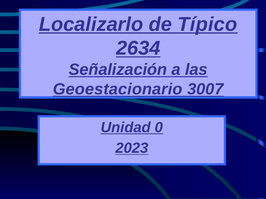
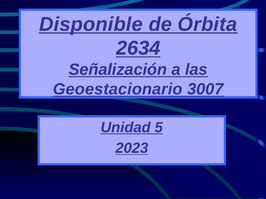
Localizarlo: Localizarlo -> Disponible (91, 24)
Típico: Típico -> Órbita (207, 24)
0: 0 -> 5 (159, 128)
